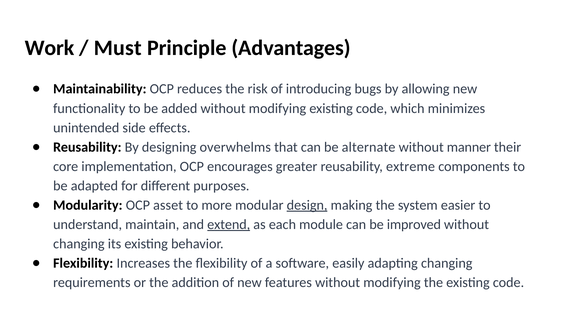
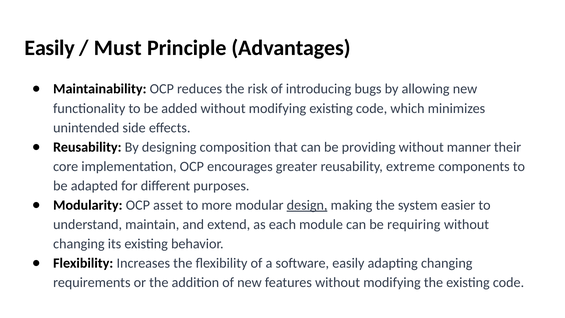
Work: Work -> Easily (50, 48)
overwhelms: overwhelms -> composition (235, 147)
alternate: alternate -> providing (369, 147)
extend underline: present -> none (229, 224)
improved: improved -> requiring (414, 224)
